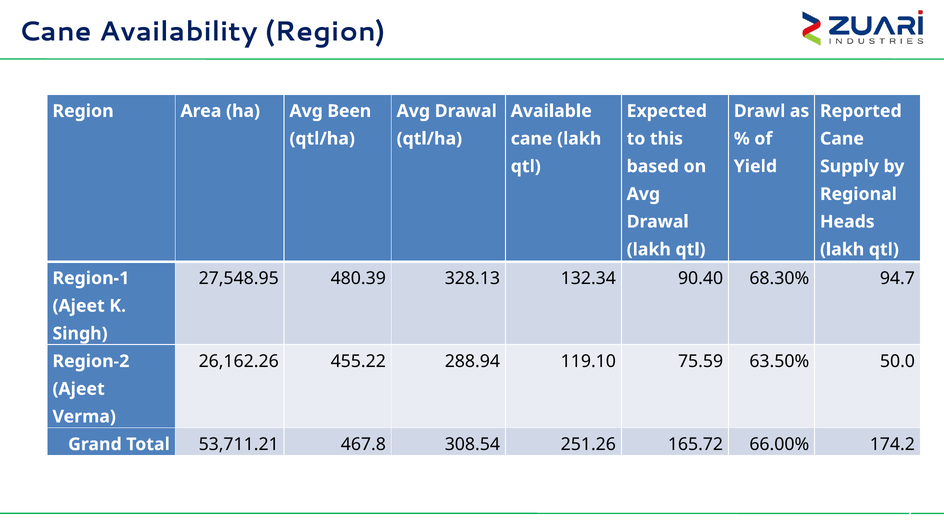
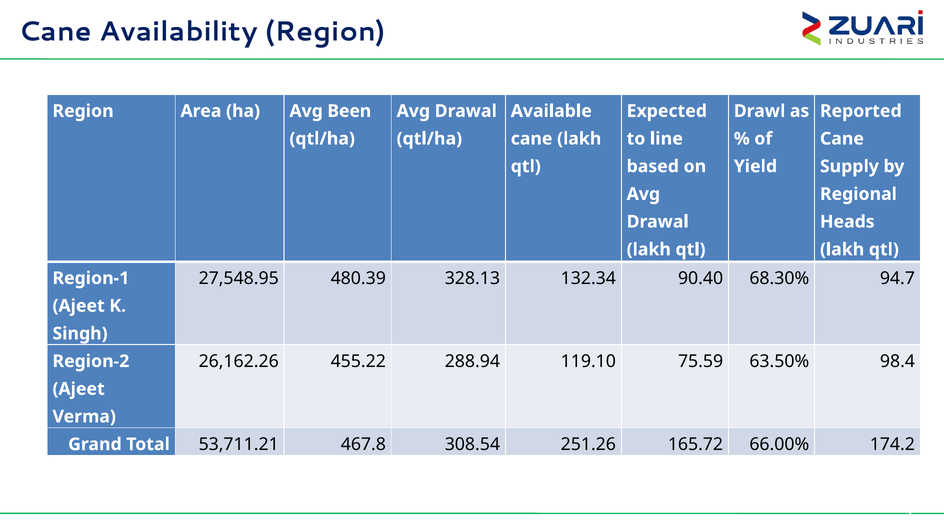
this: this -> line (666, 139)
50.0: 50.0 -> 98.4 (897, 361)
